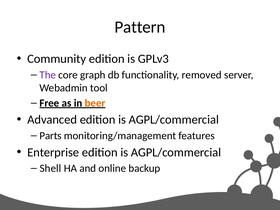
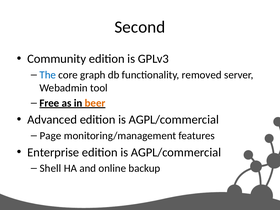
Pattern: Pattern -> Second (140, 27)
The colour: purple -> blue (48, 75)
Parts: Parts -> Page (50, 136)
